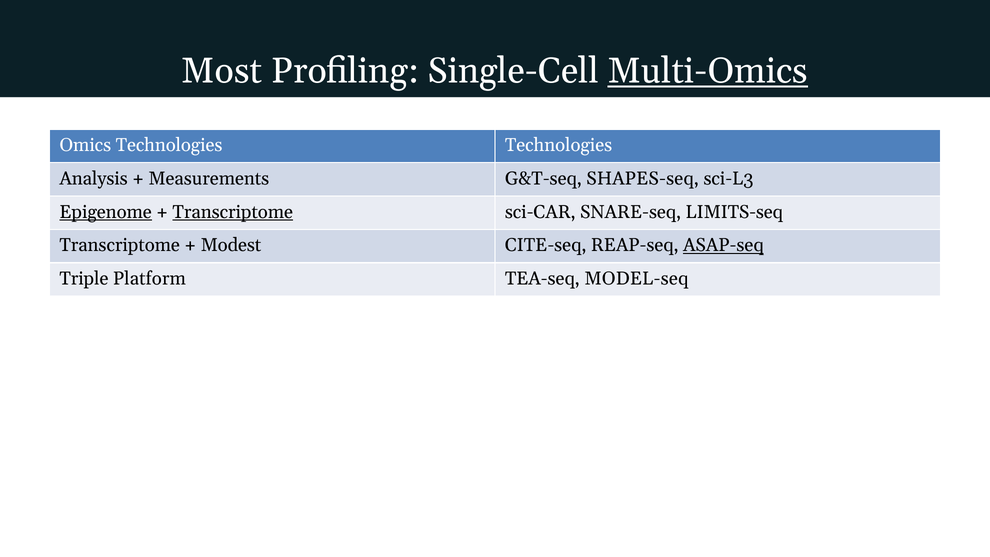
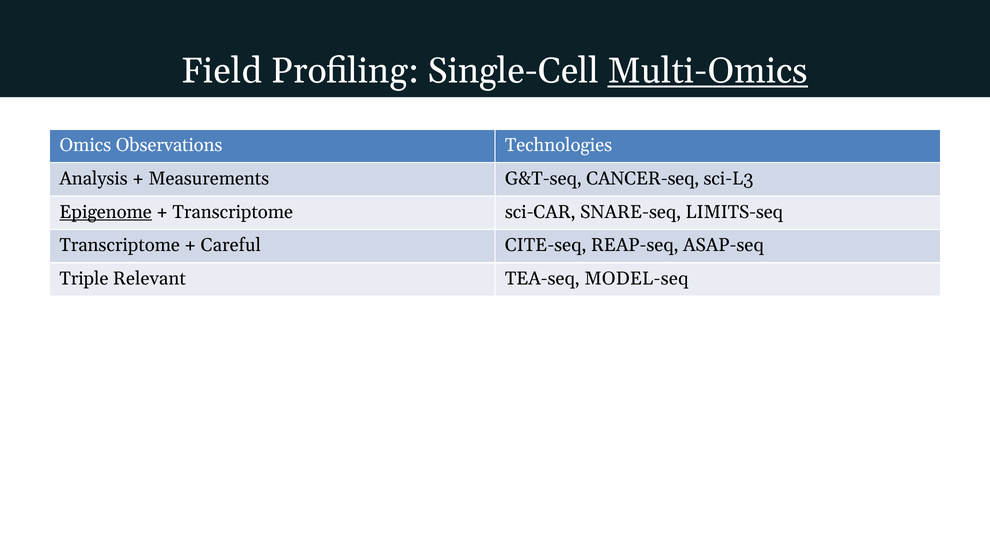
Most: Most -> Field (222, 71)
Omics Technologies: Technologies -> Observations (169, 145)
SHAPES-seq: SHAPES-seq -> CANCER-seq (643, 179)
Transcriptome underline: present -> none (233, 212)
Modest: Modest -> Careful (231, 245)
ASAP-seq underline: present -> none (723, 245)
Platform: Platform -> Relevant (149, 279)
